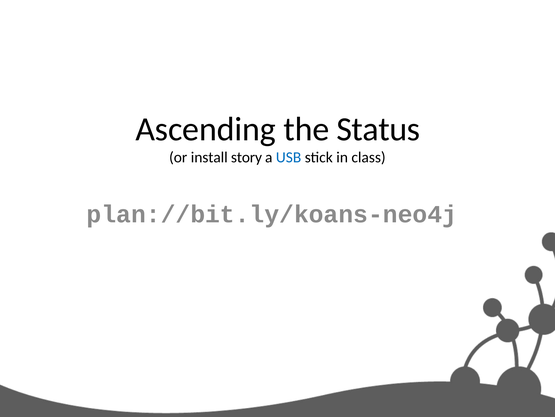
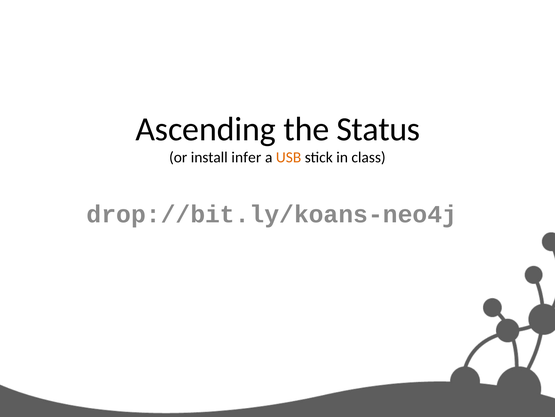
story: story -> infer (246, 157)
USB colour: blue -> orange (289, 157)
plan://bit.ly/koans-neo4j: plan://bit.ly/koans-neo4j -> drop://bit.ly/koans-neo4j (272, 214)
